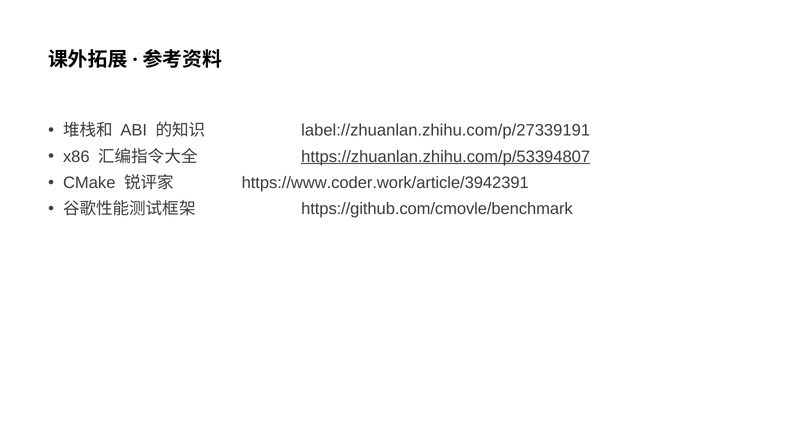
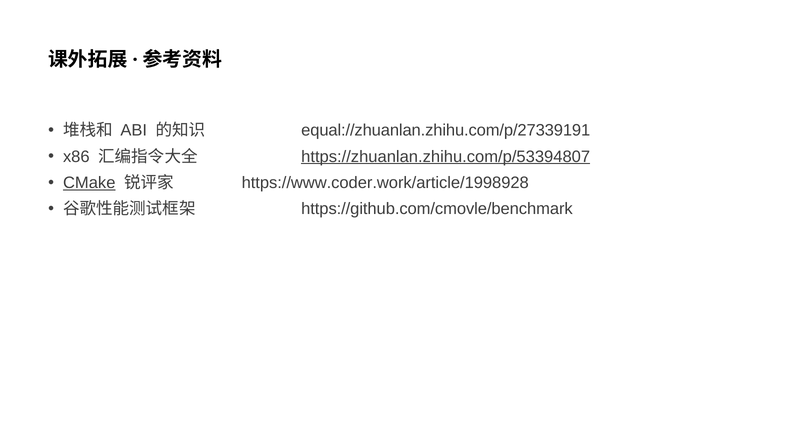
label://zhuanlan.zhihu.com/p/27339191: label://zhuanlan.zhihu.com/p/27339191 -> equal://zhuanlan.zhihu.com/p/27339191 (446, 131)
CMake underline: none -> present (89, 183)
https://www.coder.work/article/3942391: https://www.coder.work/article/3942391 -> https://www.coder.work/article/1998928 (385, 183)
